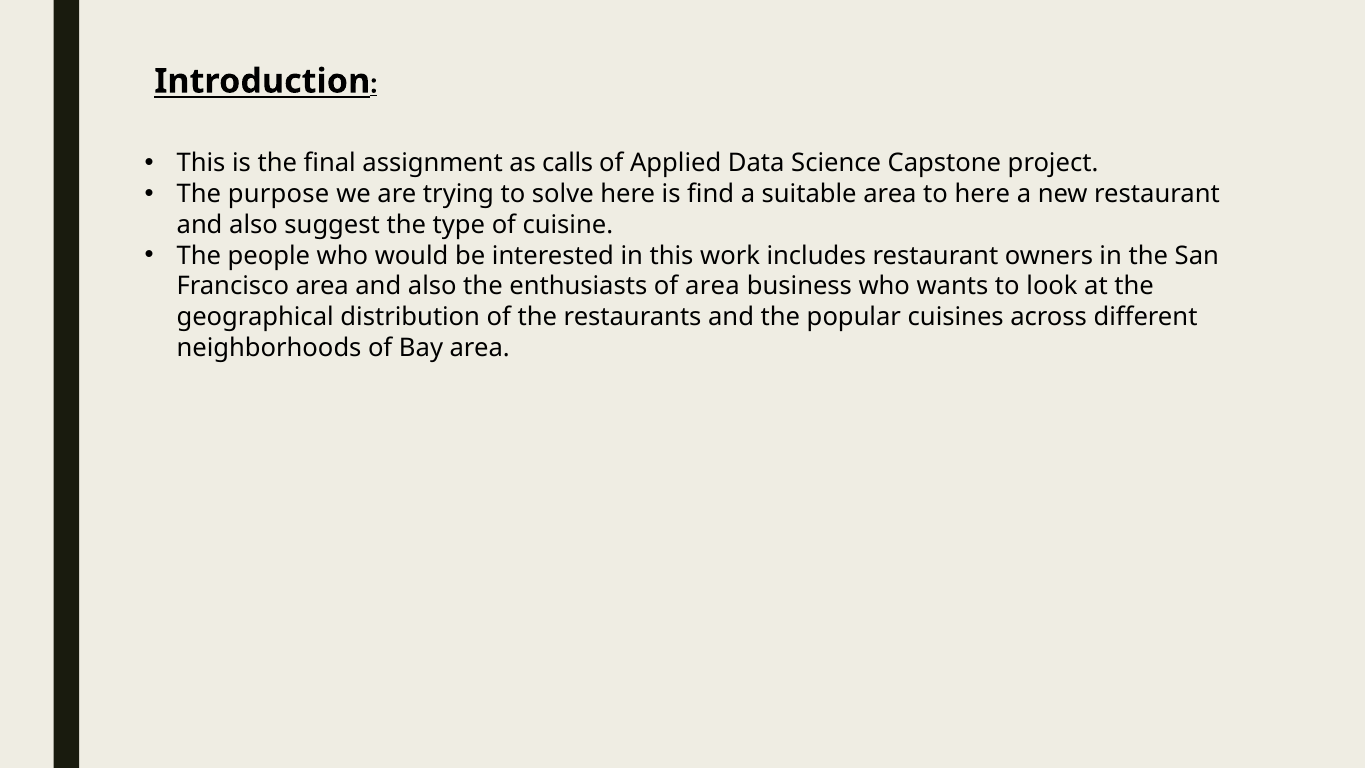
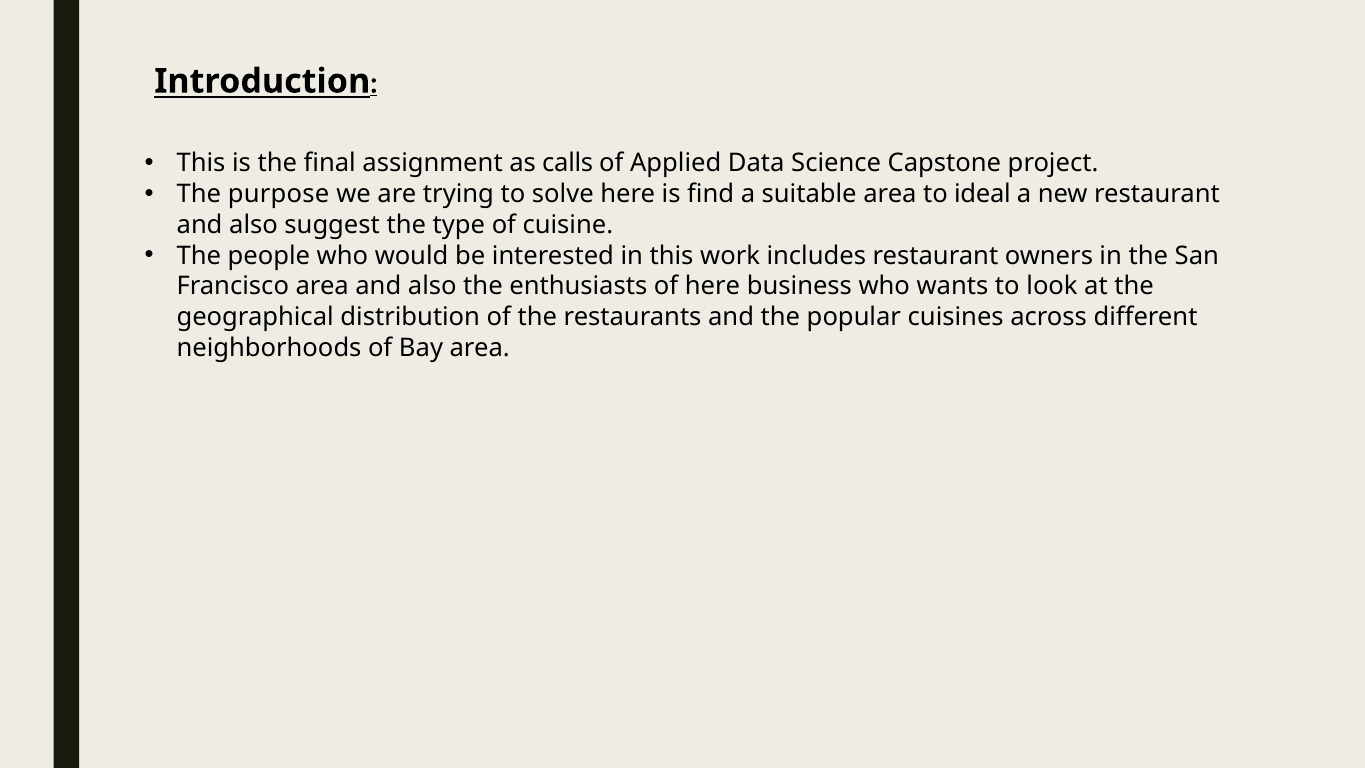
to here: here -> ideal (982, 194)
of area: area -> here (712, 286)
